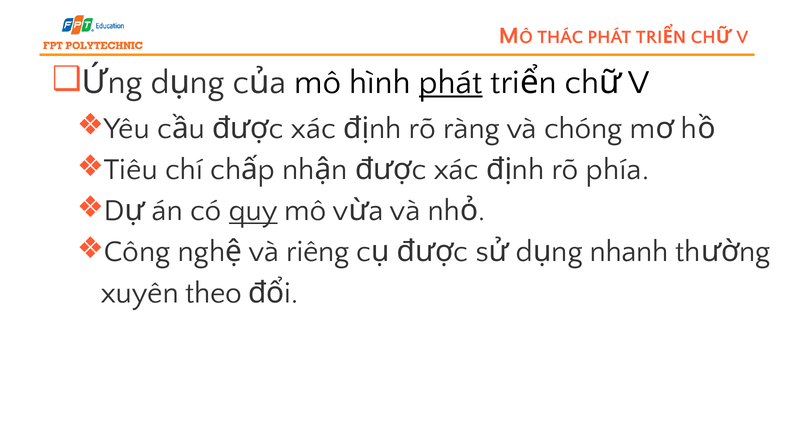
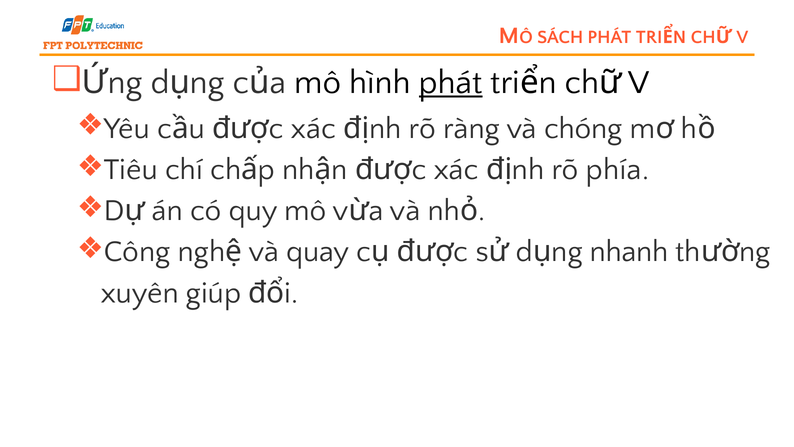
THÁC: THÁC -> SÁCH (560, 37)
quy underline: present -> none (253, 210)
riêng: riêng -> quay (318, 251)
theo: theo -> giúp (214, 292)
